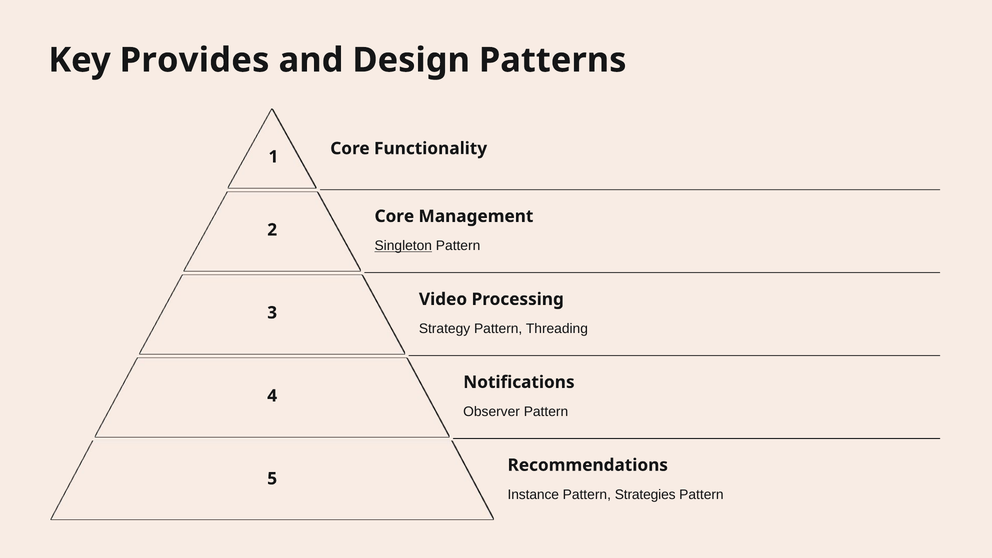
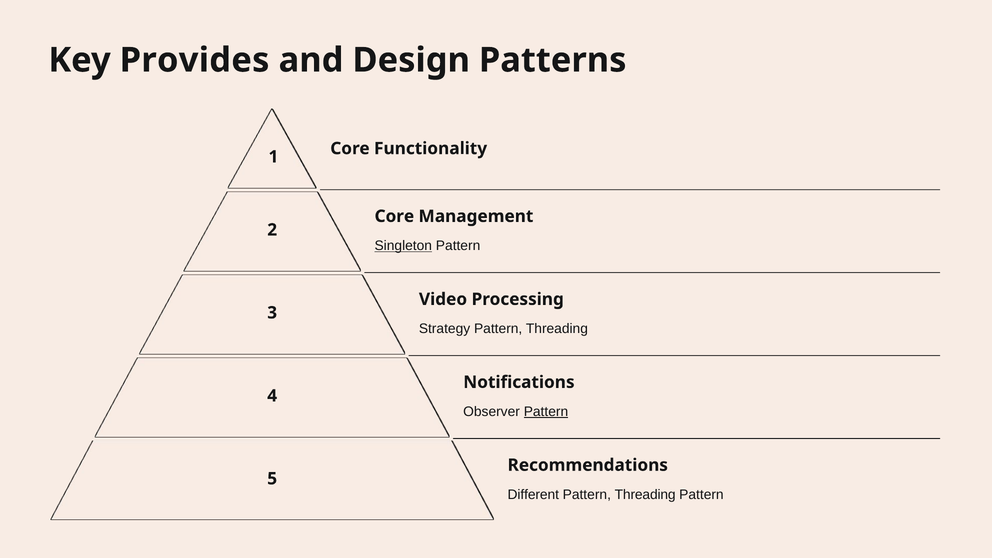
Pattern underline: none -> present (546, 412)
Instance: Instance -> Different (533, 495)
Strategies: Strategies -> Threading (645, 495)
